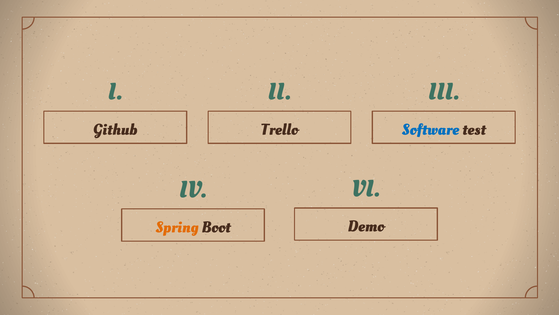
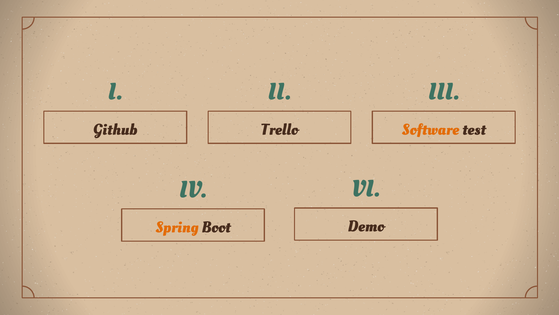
Software colour: blue -> orange (430, 129)
